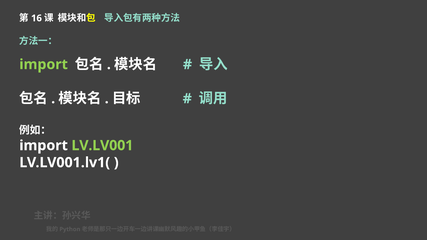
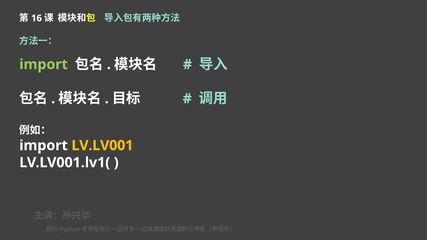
LV.LV001 colour: light green -> yellow (102, 146)
